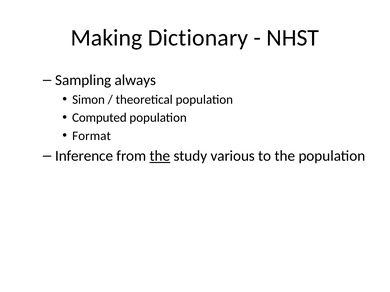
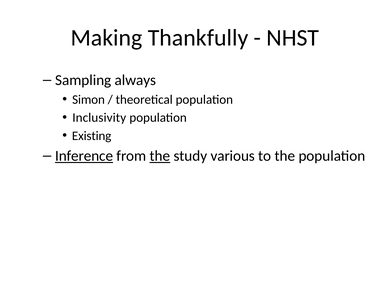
Dictionary: Dictionary -> Thankfully (198, 38)
Computed: Computed -> Inclusivity (99, 118)
Format: Format -> Existing (92, 136)
Inference underline: none -> present (84, 156)
